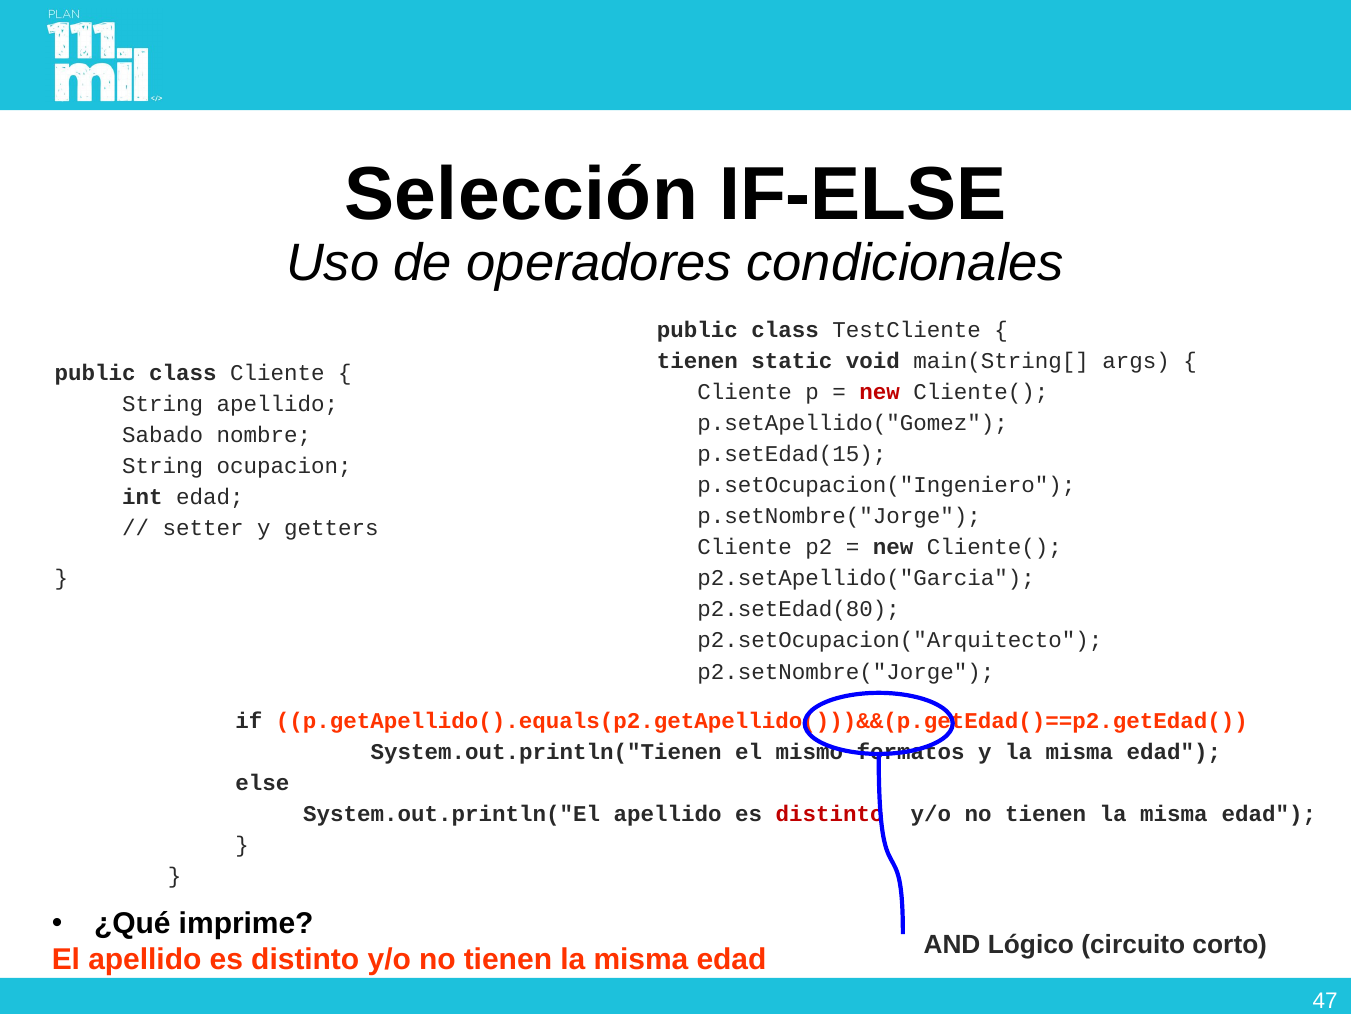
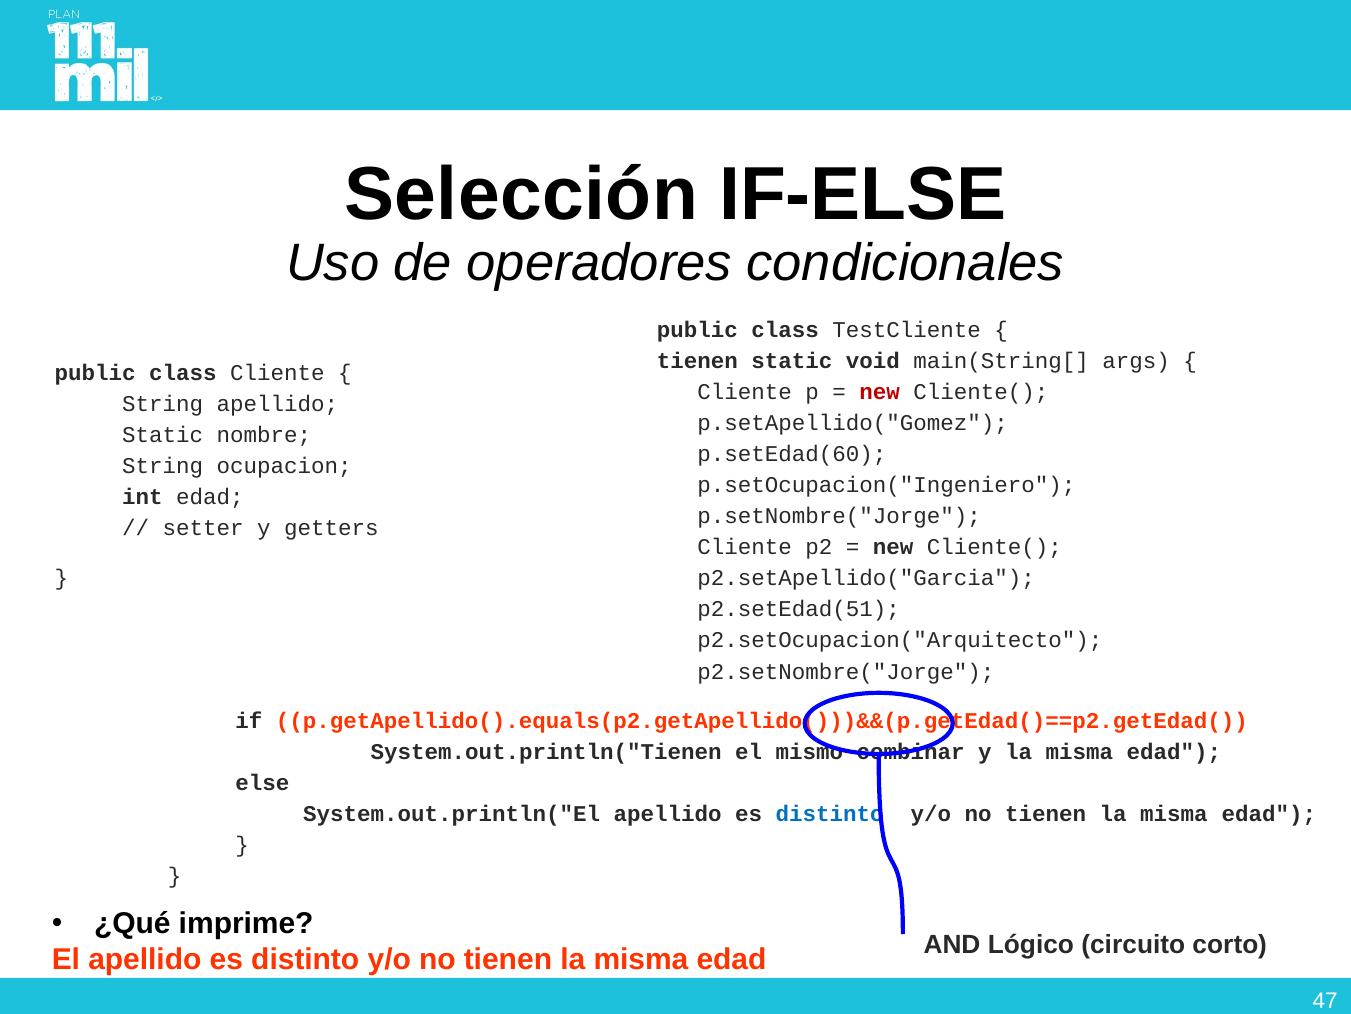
Sabado: Sabado -> Static (163, 435)
p.setEdad(15: p.setEdad(15 -> p.setEdad(60 (792, 454)
p2.setEdad(80: p2.setEdad(80 -> p2.setEdad(51 (799, 609)
formatos: formatos -> combinar (911, 751)
distinto colour: red -> blue (830, 813)
